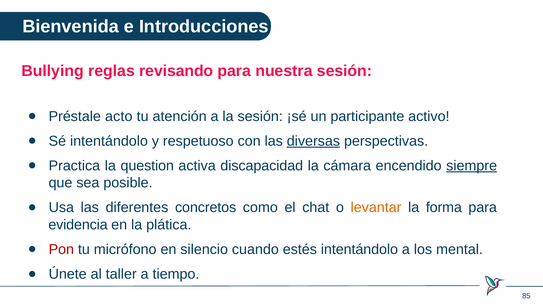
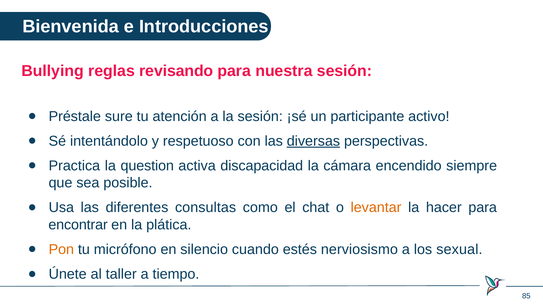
acto: acto -> sure (119, 116)
siempre underline: present -> none (472, 166)
concretos: concretos -> consultas (206, 208)
forma: forma -> hacer (444, 208)
evidencia: evidencia -> encontrar (78, 225)
Pon colour: red -> orange (61, 250)
estés intentándolo: intentándolo -> nerviosismo (359, 250)
mental: mental -> sexual (459, 250)
